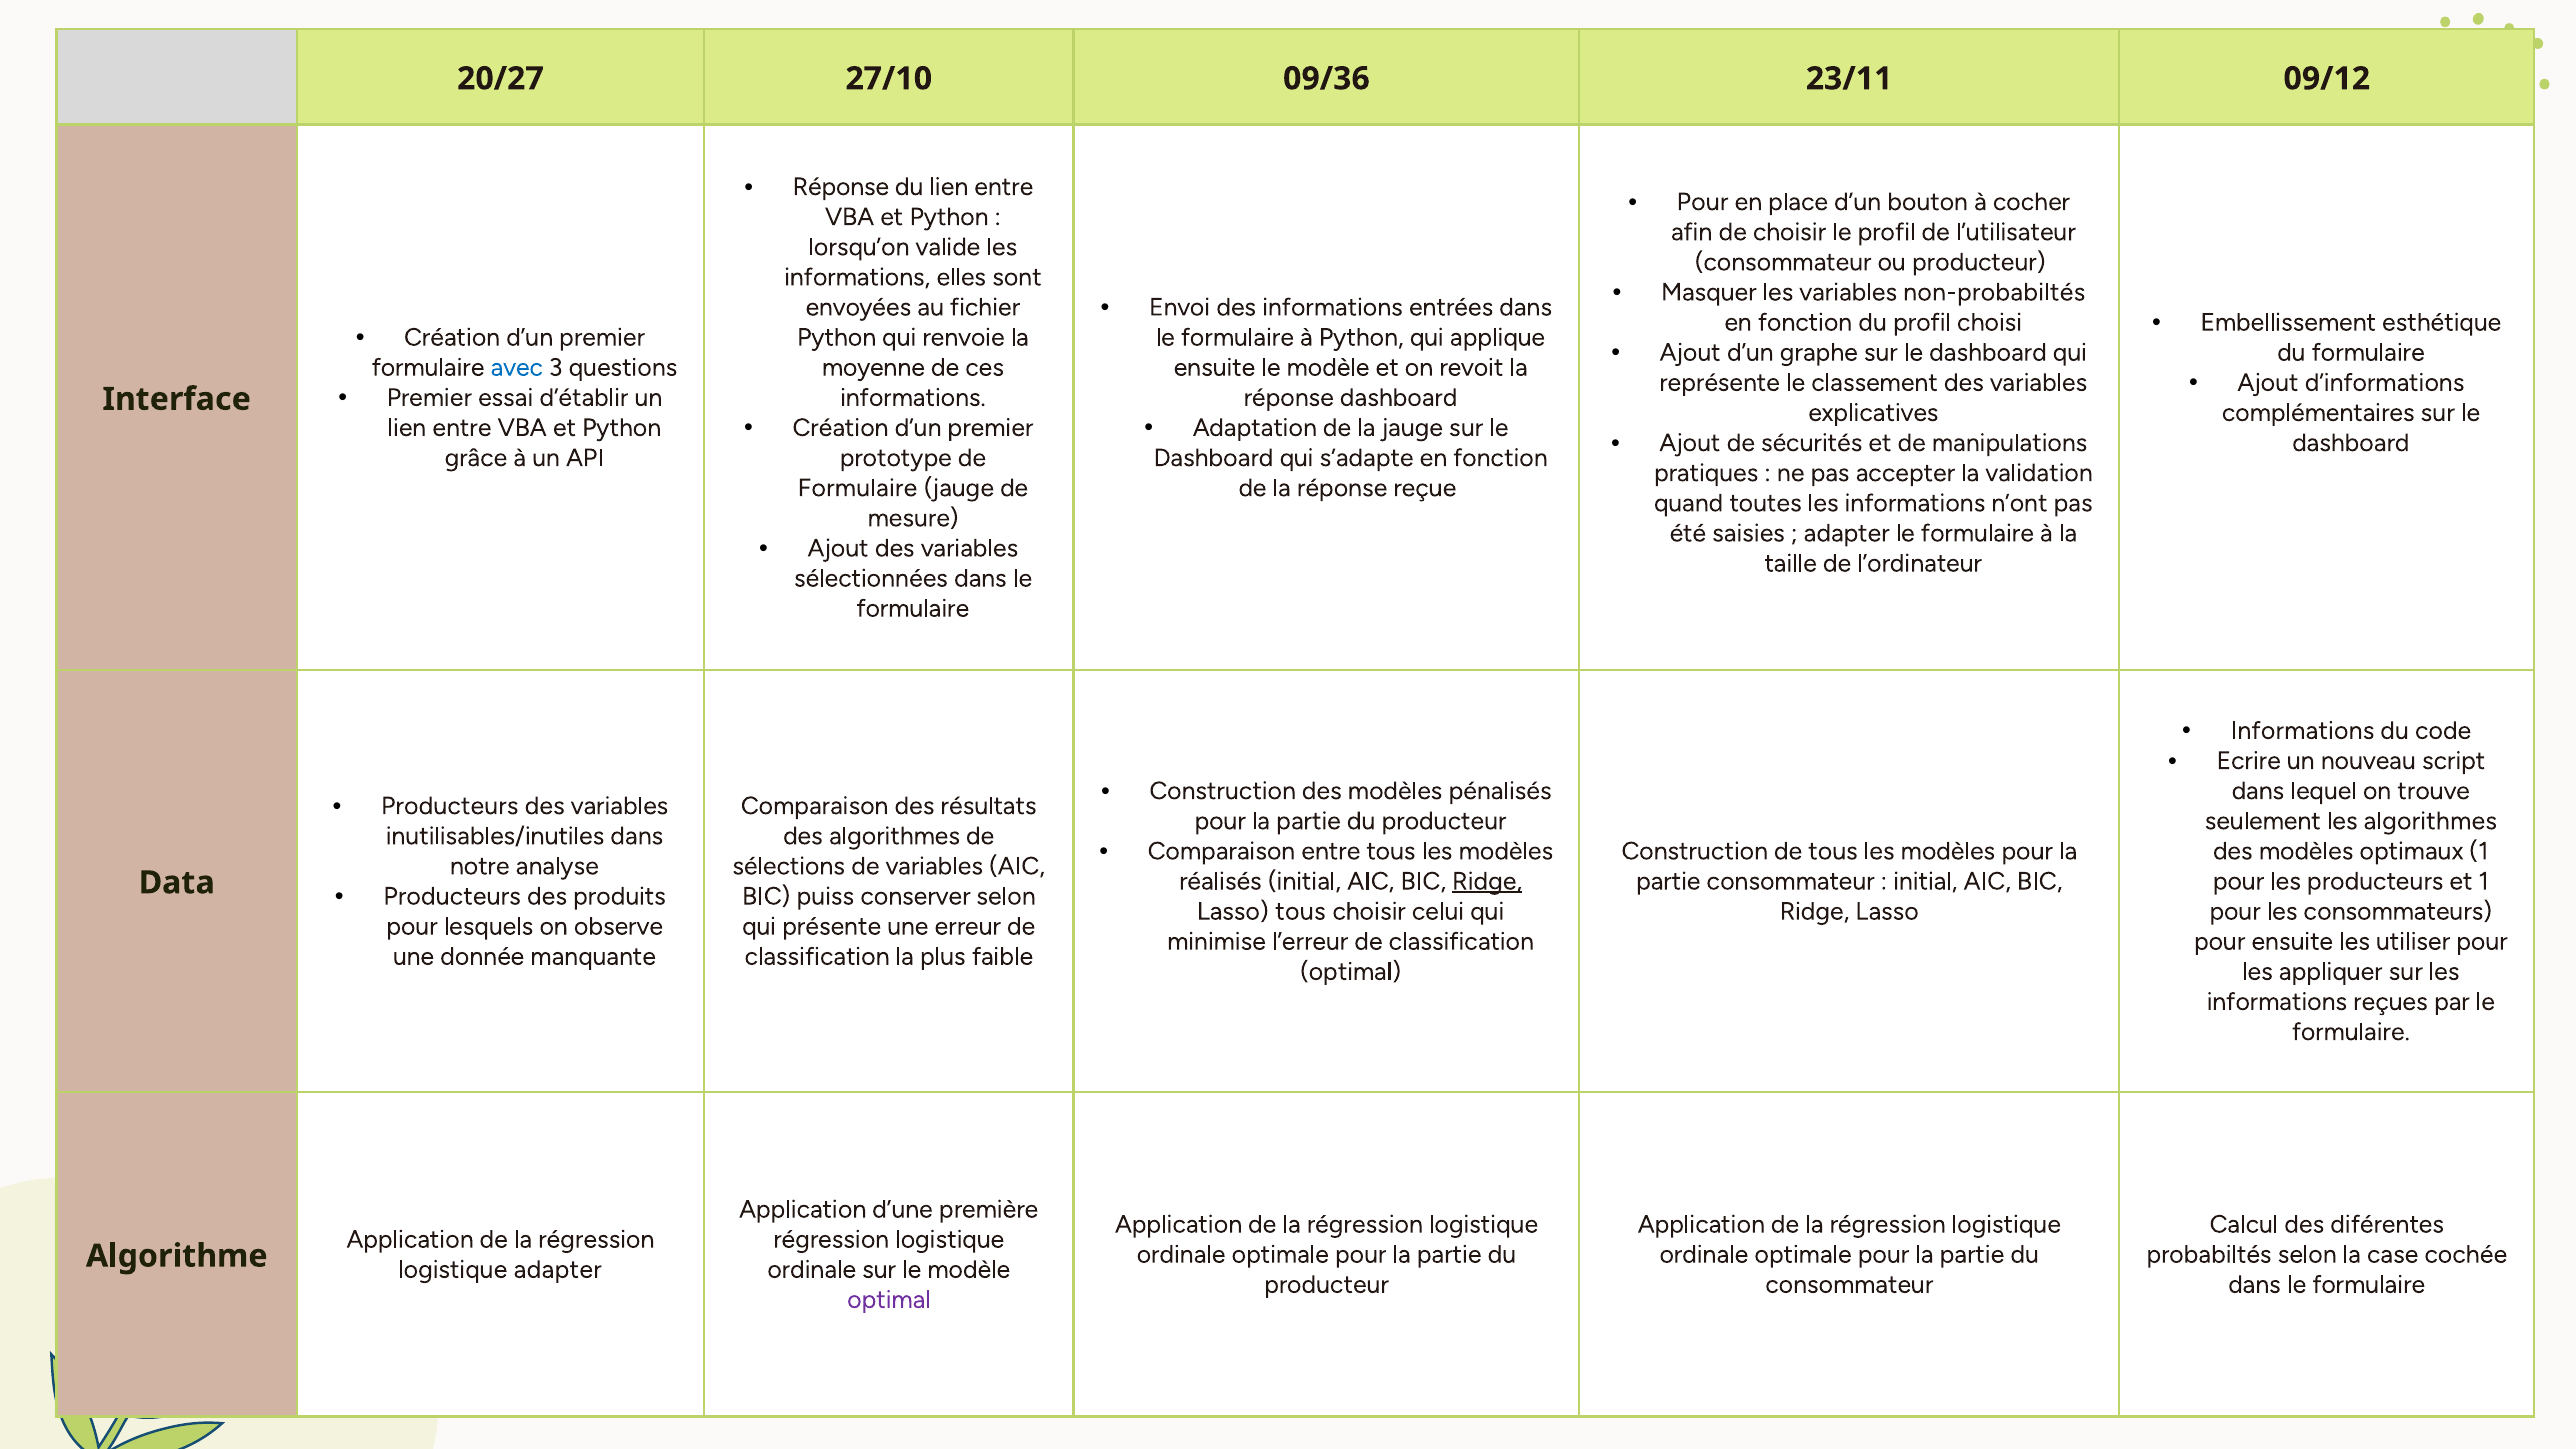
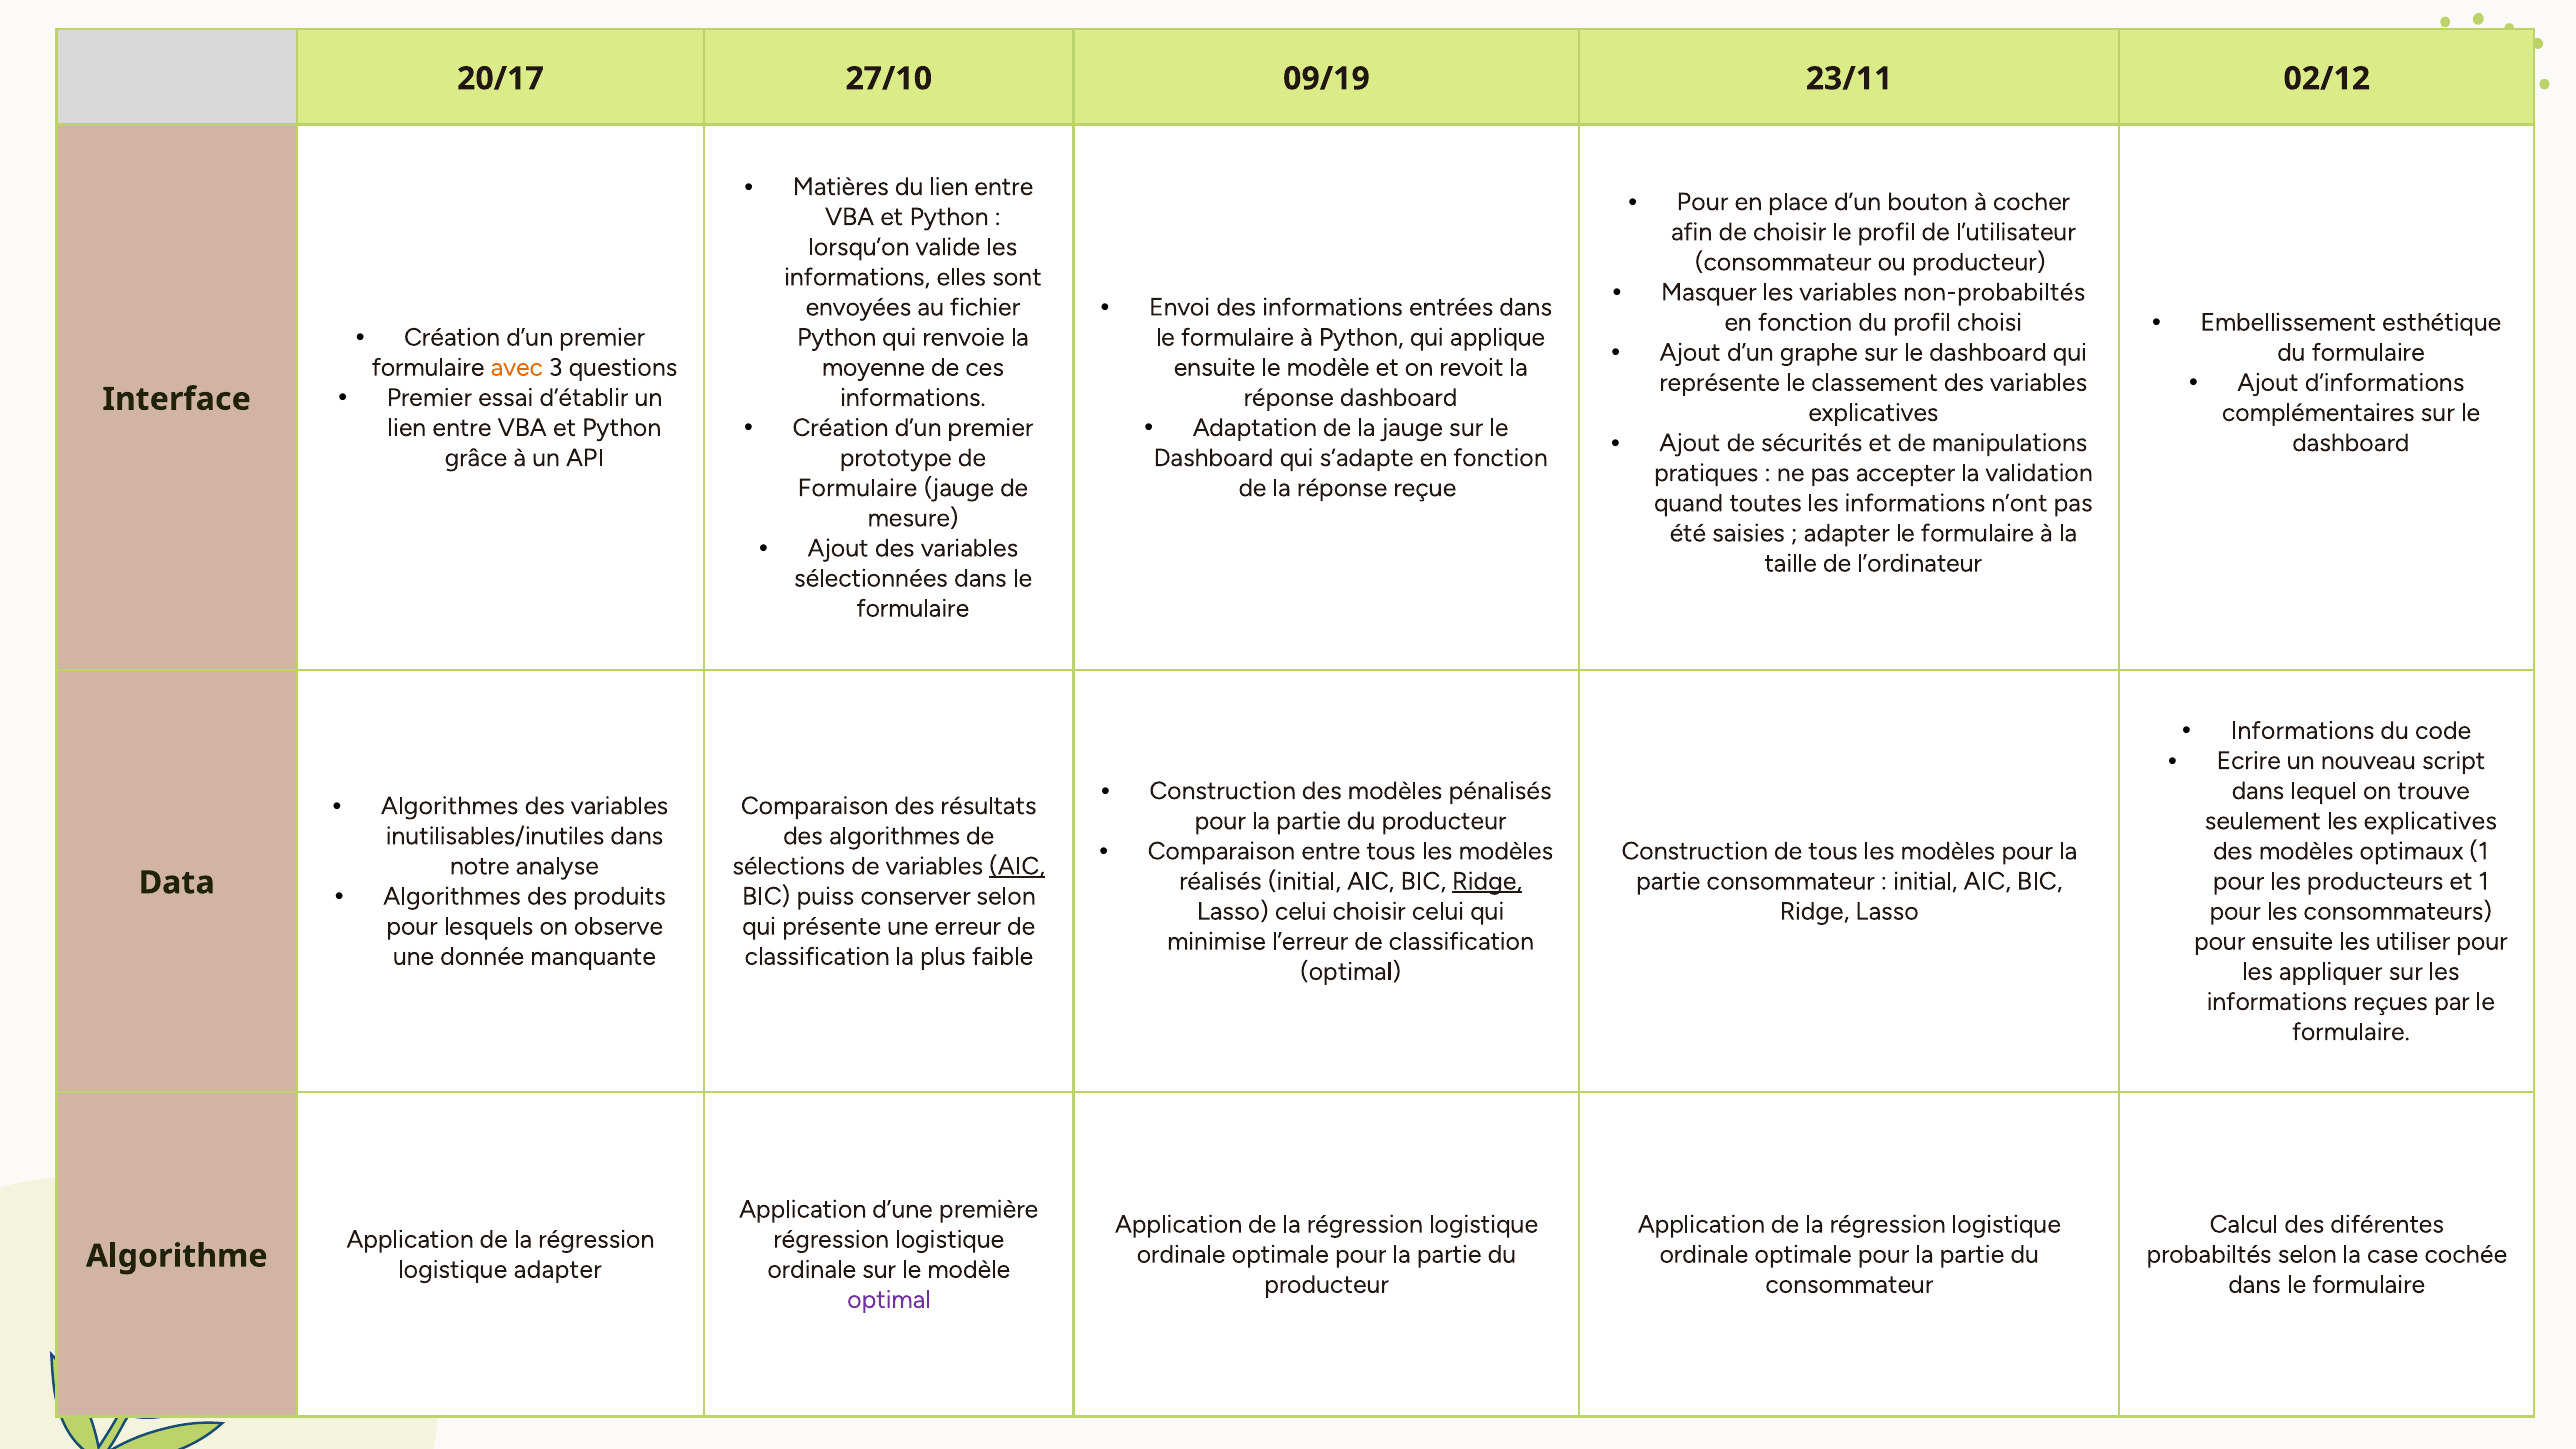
20/27: 20/27 -> 20/17 (500, 79)
09/36: 09/36 -> 09/19 (1326, 79)
09/12: 09/12 -> 02/12 (2327, 79)
Réponse: Réponse -> Matières (841, 187)
avec colour: blue -> orange (517, 367)
Producteurs: Producteurs -> Algorithmes (450, 806)
les algorithmes: algorithmes -> explicatives (2430, 821)
AIC underline: none -> present (1017, 866)
Producteurs: Producteurs -> Algorithmes (452, 896)
Lasso tous: tous -> celui (1301, 911)
